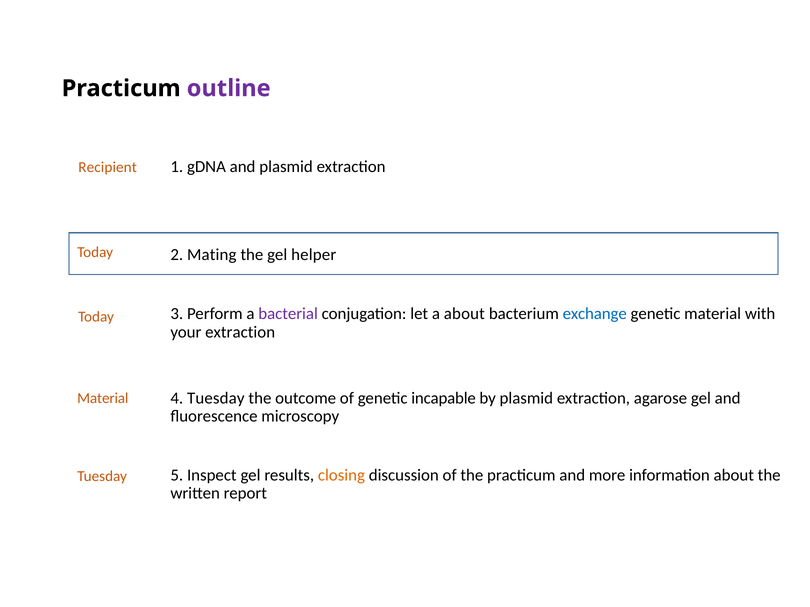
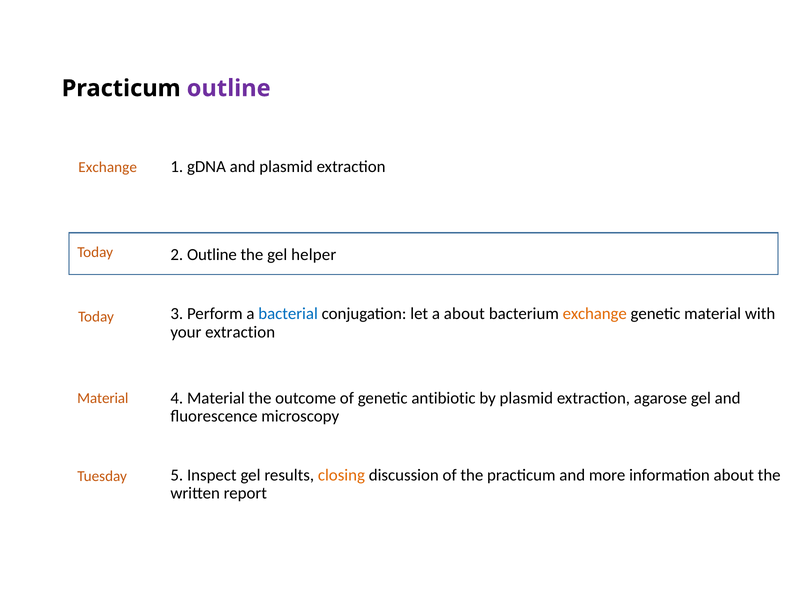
Recipient: Recipient -> Exchange (108, 167)
2 Mating: Mating -> Outline (212, 255)
bacterial colour: purple -> blue (288, 314)
exchange colour: blue -> orange (595, 314)
4 Tuesday: Tuesday -> Material (216, 398)
incapable: incapable -> antibiotic (444, 398)
